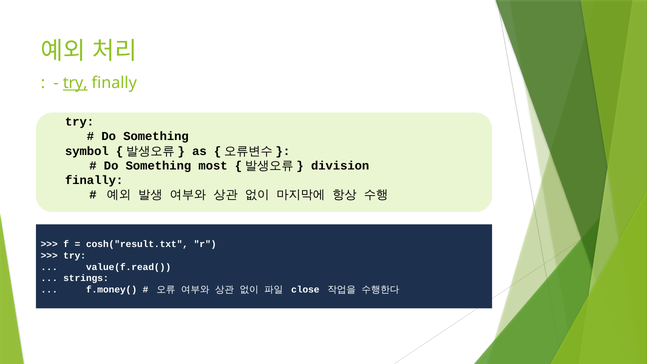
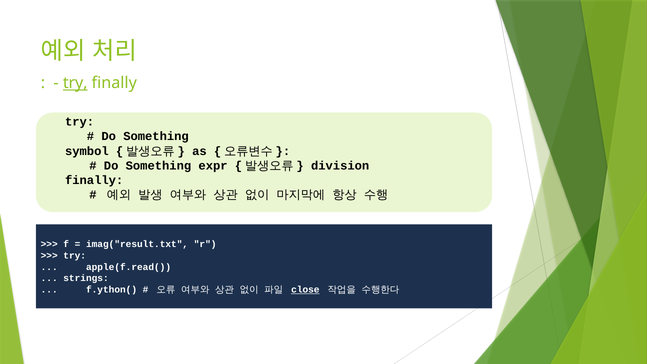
most: most -> expr (213, 166)
cosh("result.txt: cosh("result.txt -> imag("result.txt (137, 244)
value(f.read(: value(f.read( -> apple(f.read( (129, 267)
f.money(: f.money( -> f.ython( (112, 290)
close underline: none -> present (305, 290)
